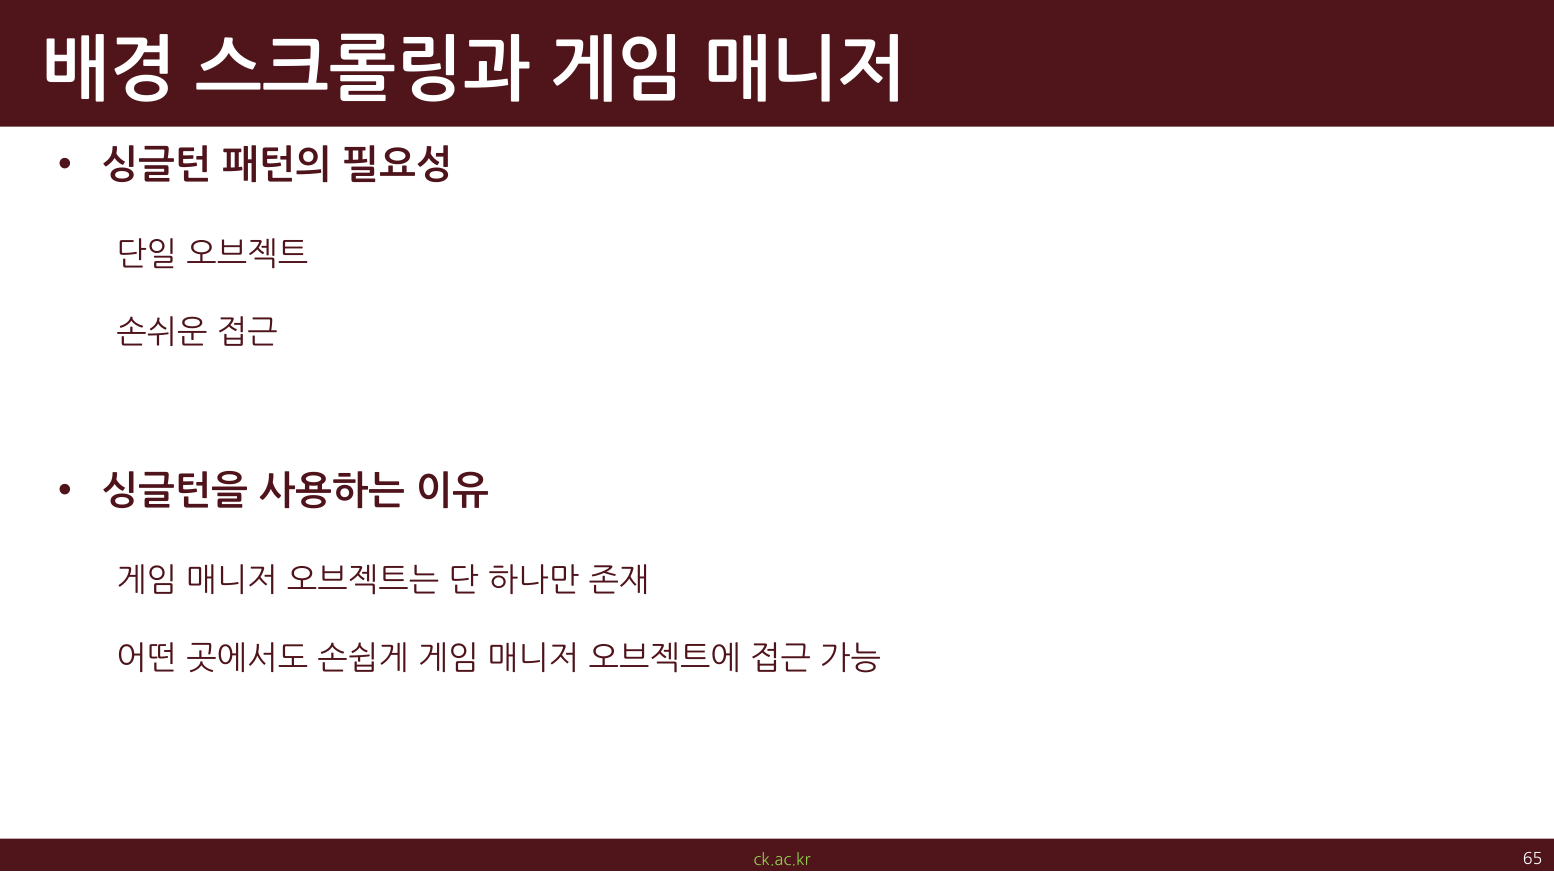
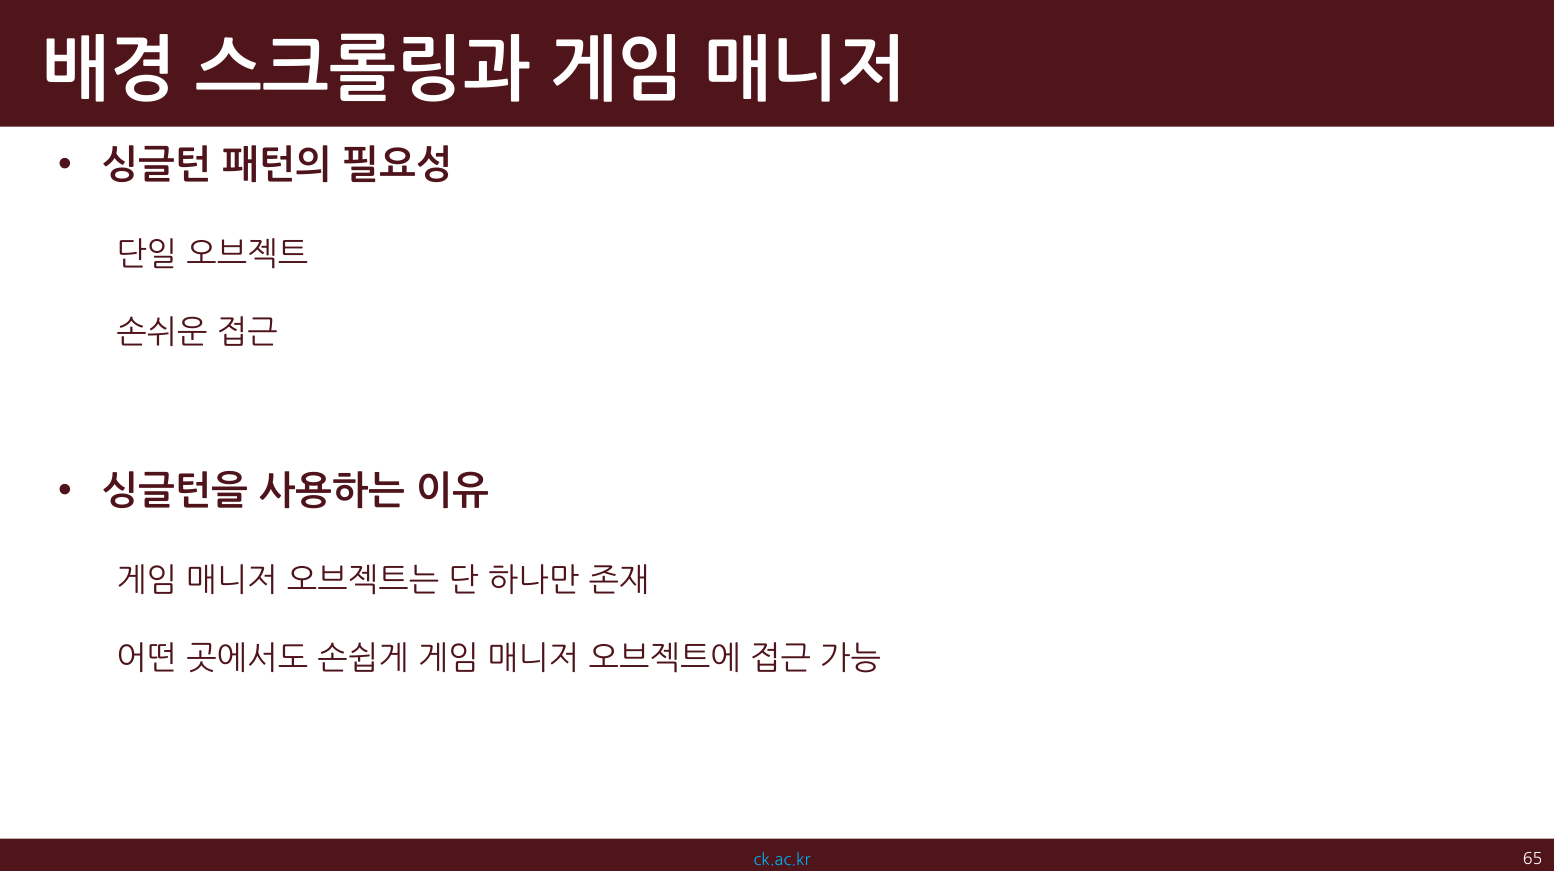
ck.ac.kr colour: light green -> light blue (782, 860)
